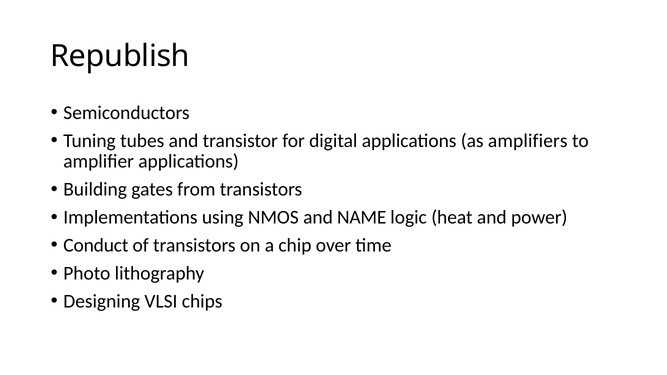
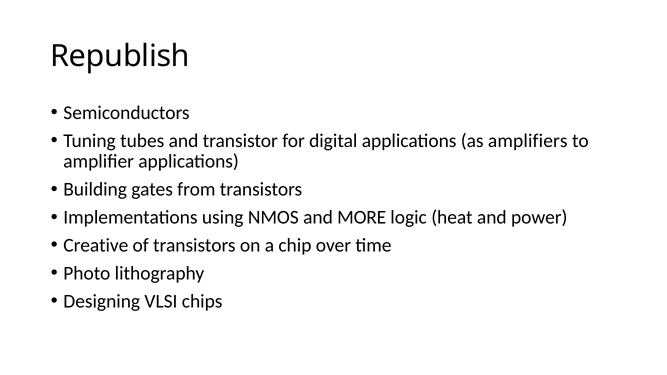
NAME: NAME -> MORE (362, 217)
Conduct: Conduct -> Creative (96, 245)
